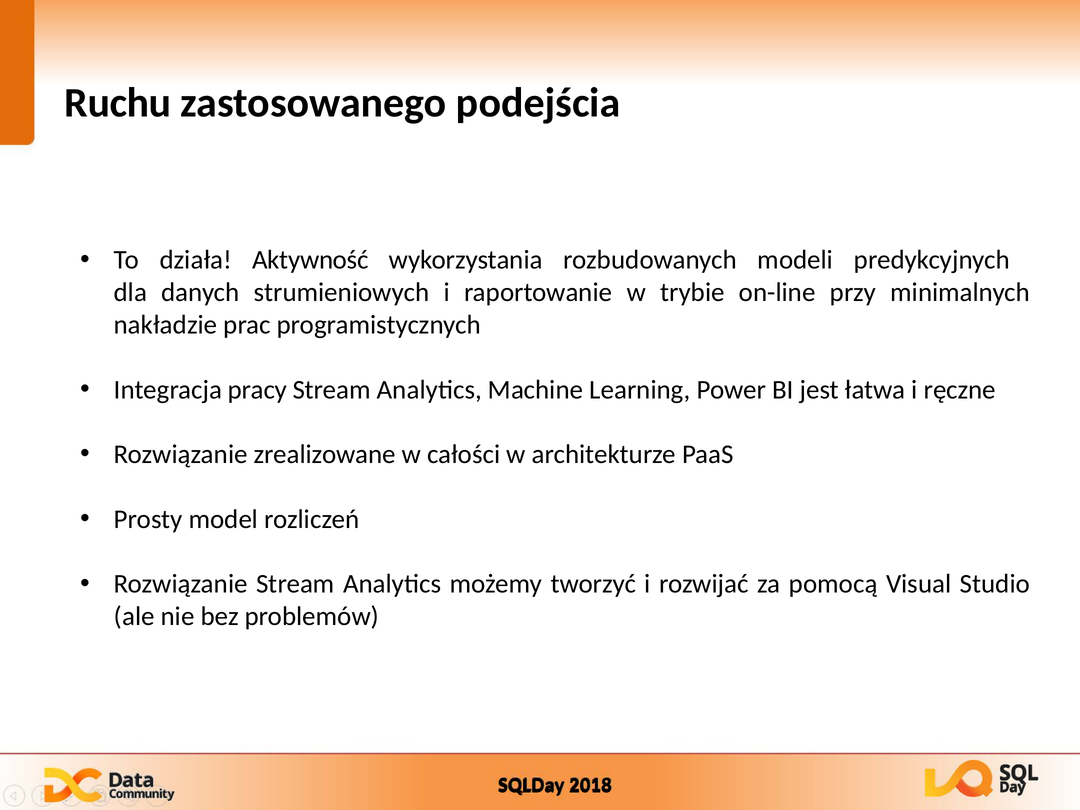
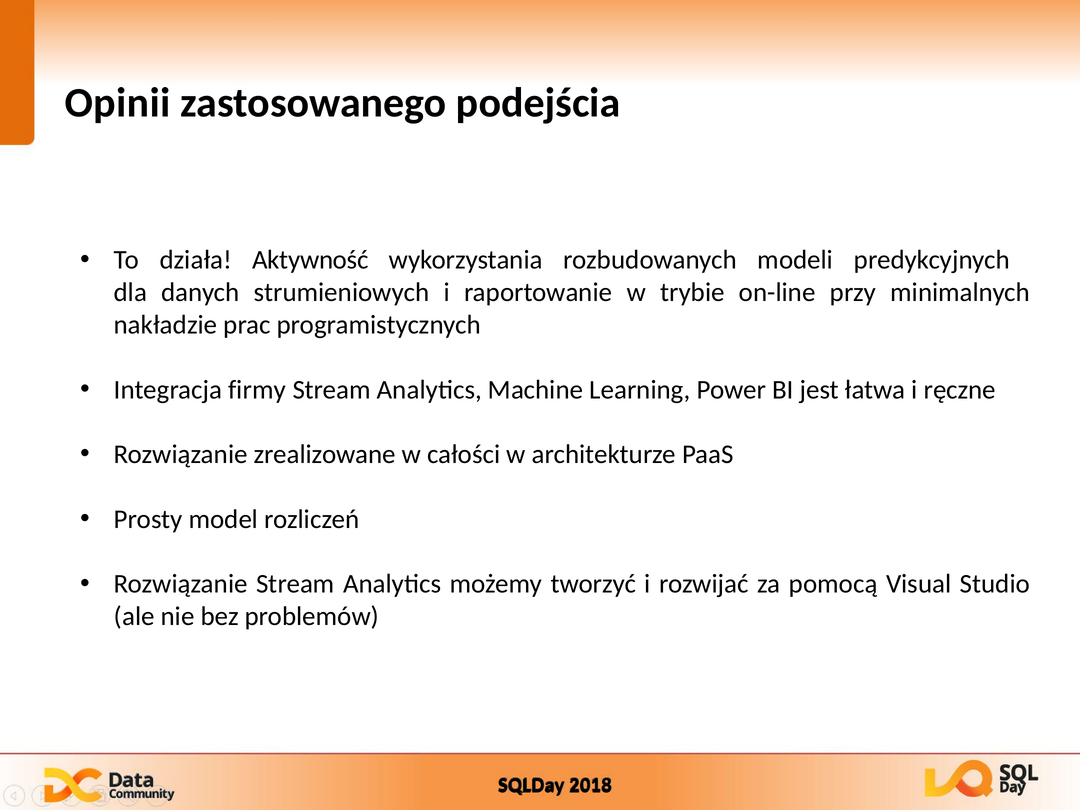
Ruchu: Ruchu -> Opinii (118, 103)
pracy: pracy -> firmy (257, 390)
